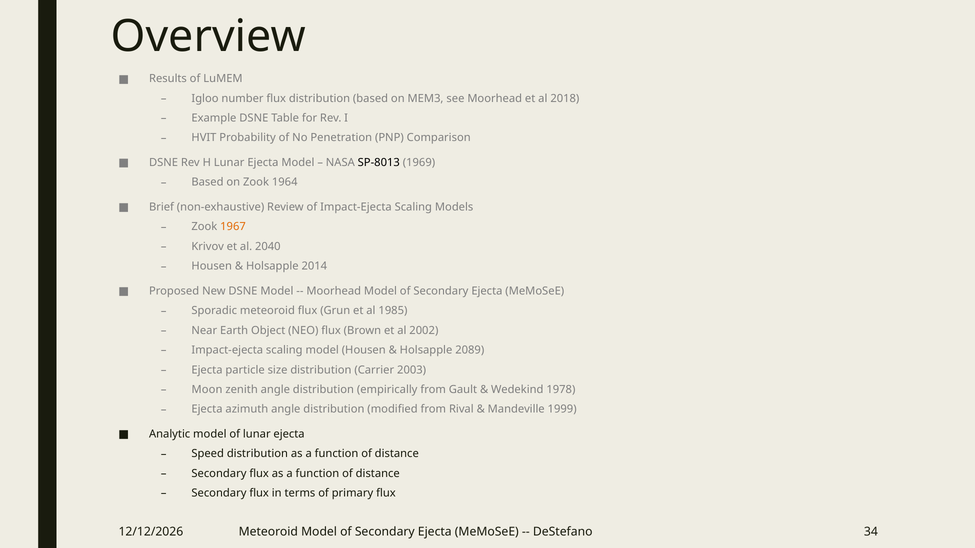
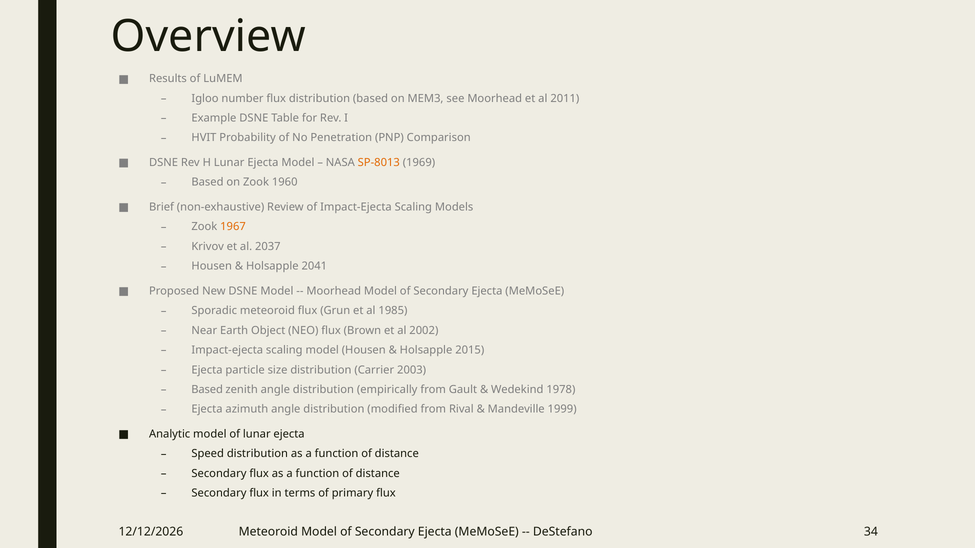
2018: 2018 -> 2011 (565, 98)
SP-8013 colour: black -> orange (379, 163)
1964: 1964 -> 1960 (285, 182)
2040: 2040 -> 2037 (268, 247)
2014: 2014 -> 2041 (314, 266)
2089: 2089 -> 2015 (470, 350)
Moon: Moon -> Based (207, 390)
